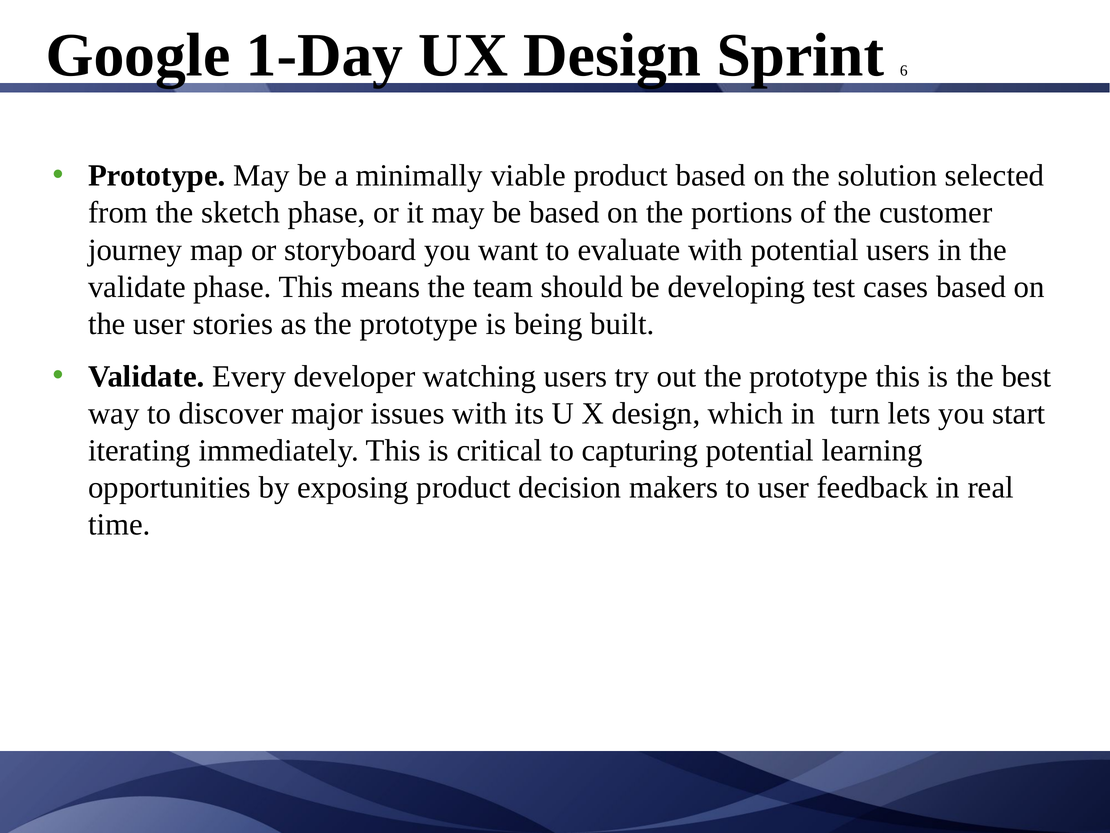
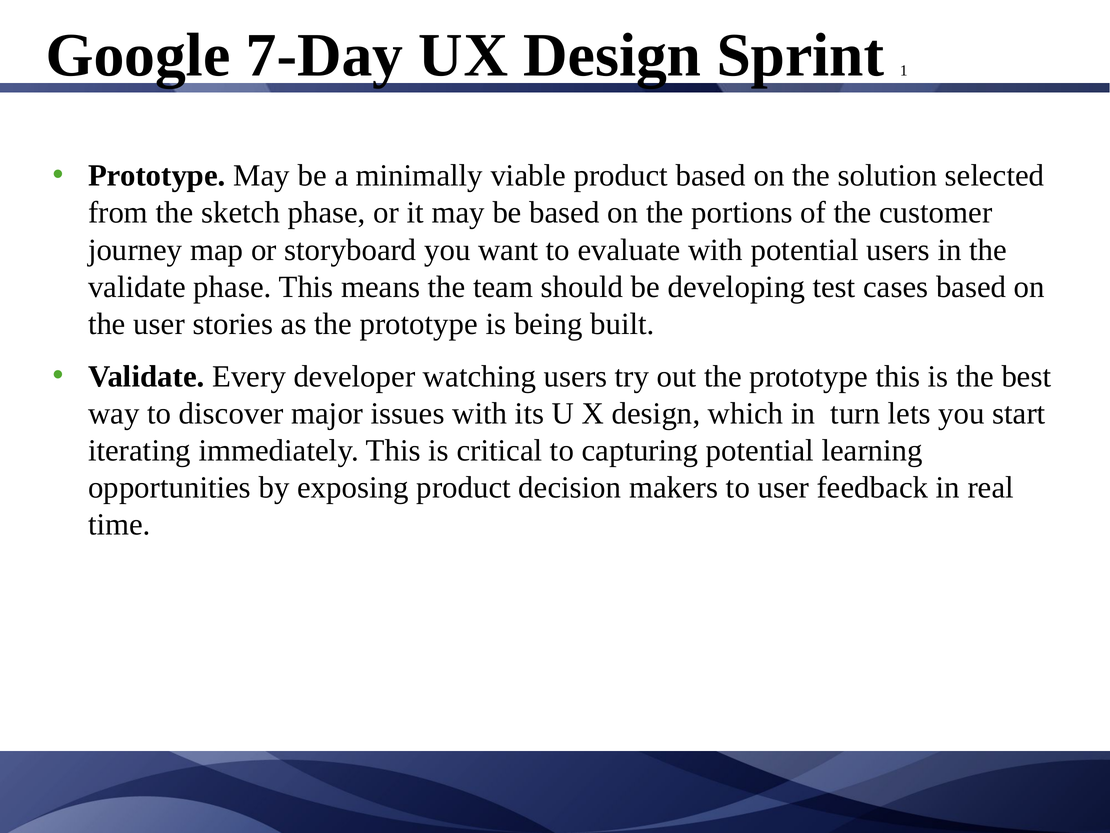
1-Day: 1-Day -> 7-Day (324, 55)
6: 6 -> 1 (904, 71)
